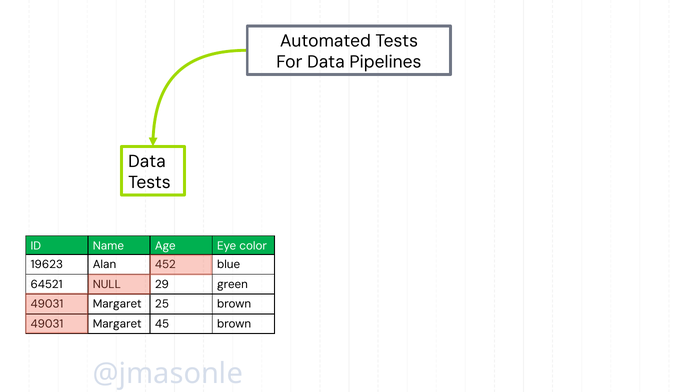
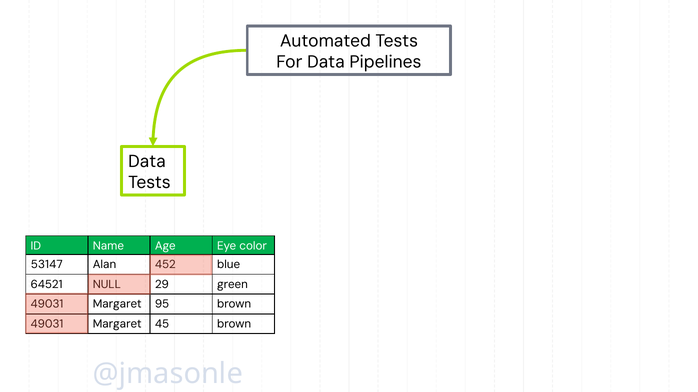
19623: 19623 -> 53147 (47, 265)
25: 25 -> 95 (162, 305)
